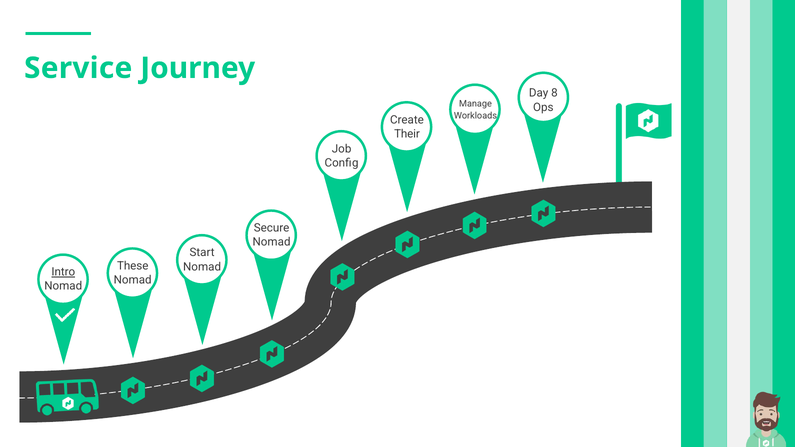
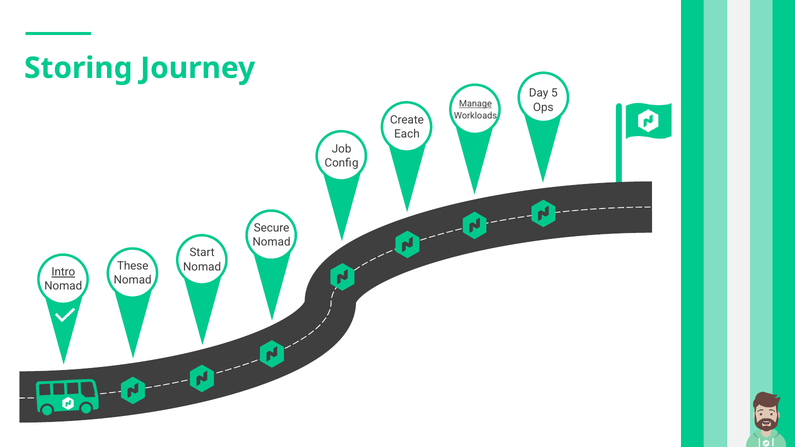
Service: Service -> Storing (78, 68)
8: 8 -> 5 (554, 93)
Manage underline: none -> present (475, 104)
Their: Their -> Each (407, 134)
